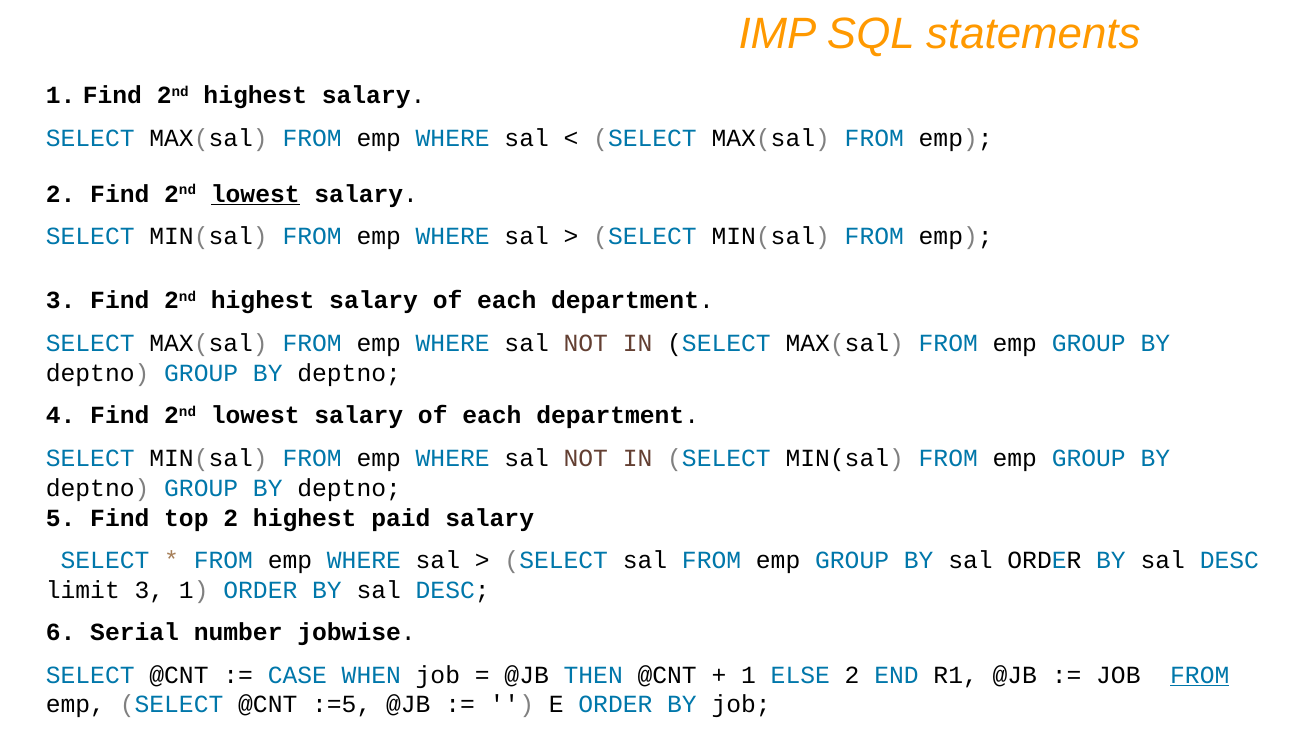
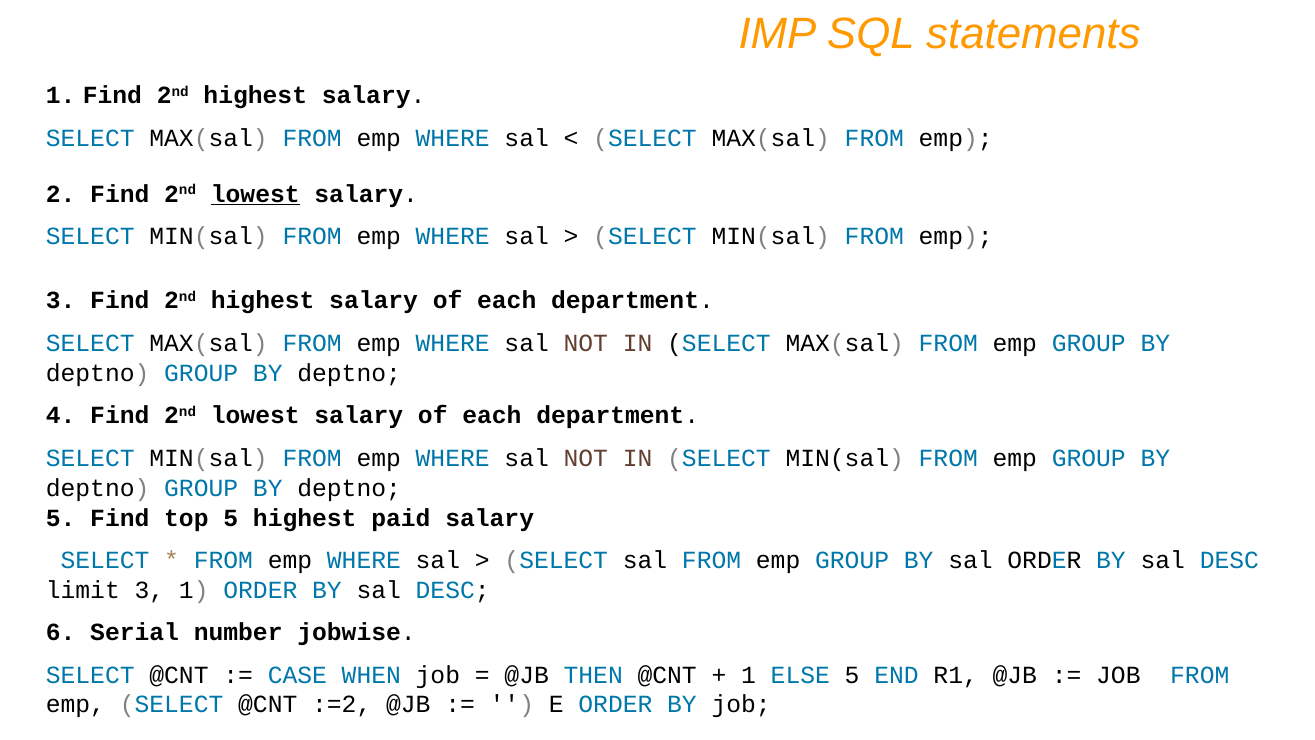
top 2: 2 -> 5 (231, 518)
ELSE 2: 2 -> 5 (852, 675)
FROM underline: present -> none (1200, 675)
:=5: :=5 -> :=2 (342, 704)
